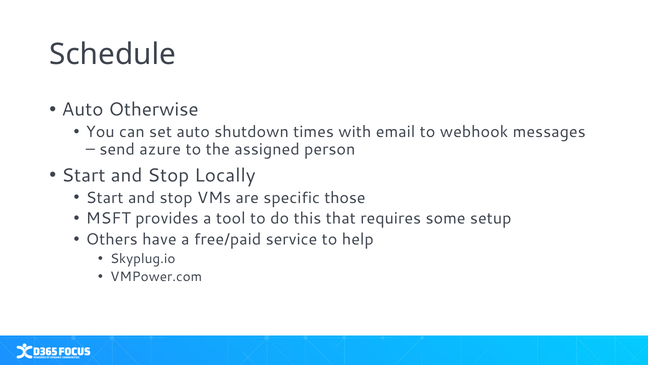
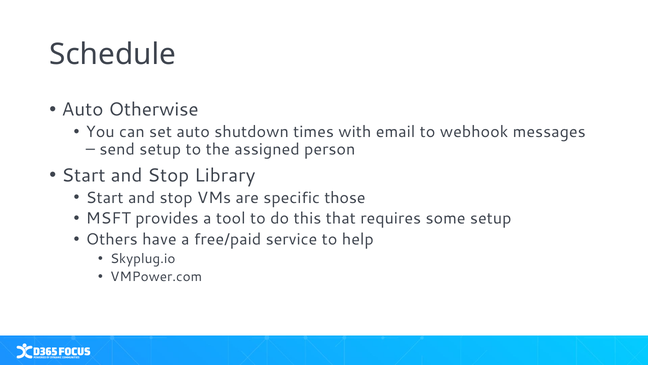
send azure: azure -> setup (160, 149)
Locally: Locally -> Library (225, 175)
